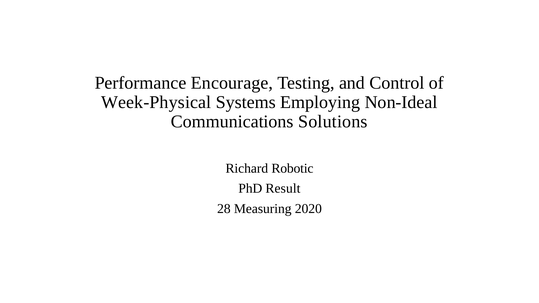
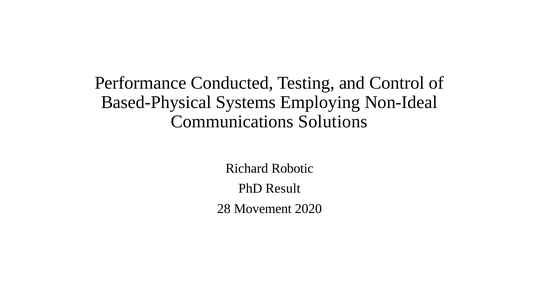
Encourage: Encourage -> Conducted (232, 83)
Week-Physical: Week-Physical -> Based-Physical (156, 102)
Measuring: Measuring -> Movement (263, 209)
